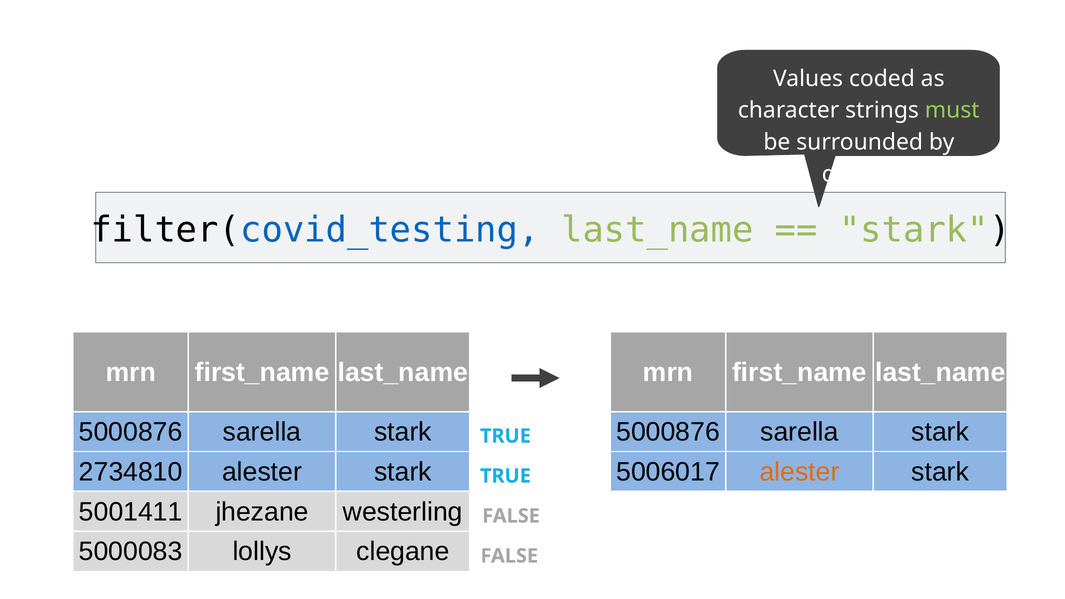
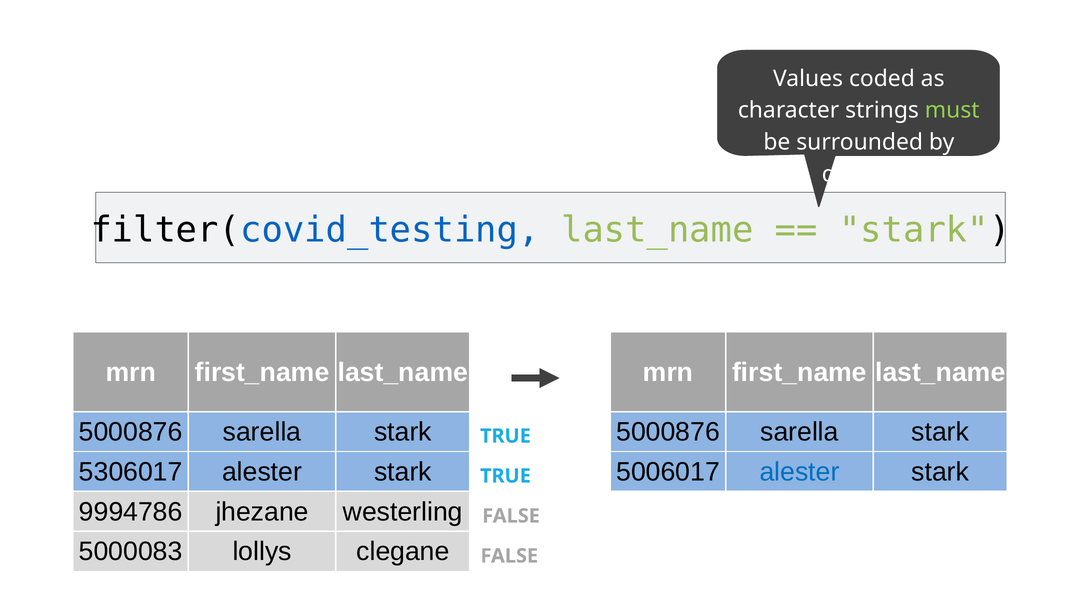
2734810: 2734810 -> 5306017 (131, 472)
alester colour: orange -> blue (799, 472)
5001411: 5001411 -> 9994786 (131, 512)
